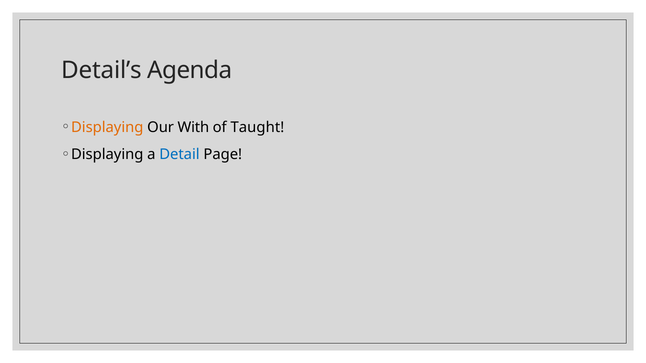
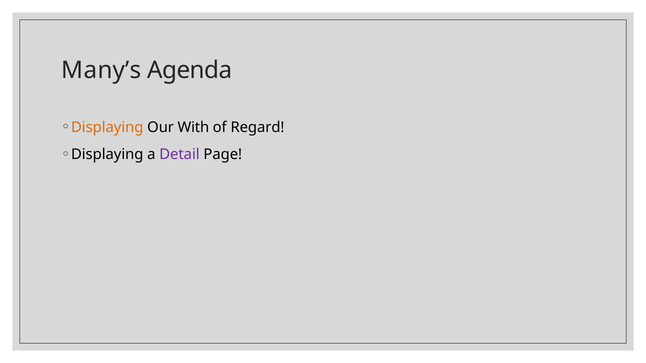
Detail’s: Detail’s -> Many’s (101, 70)
Taught: Taught -> Regard (257, 127)
Detail colour: blue -> purple (179, 155)
